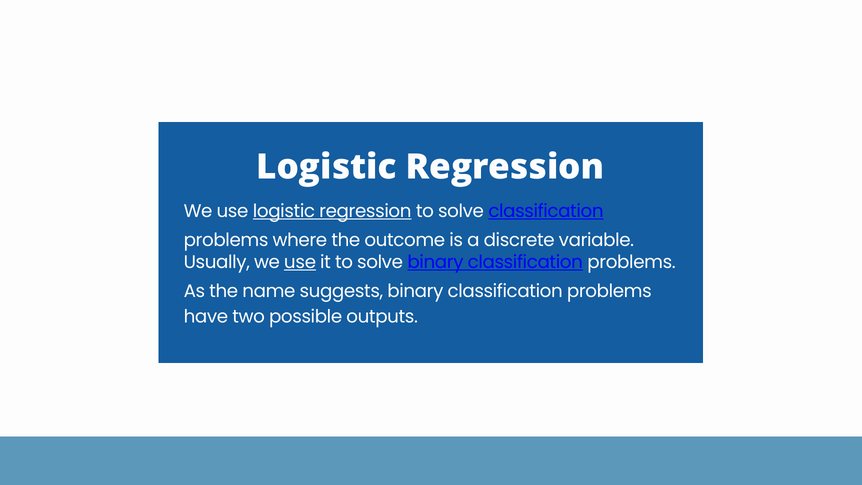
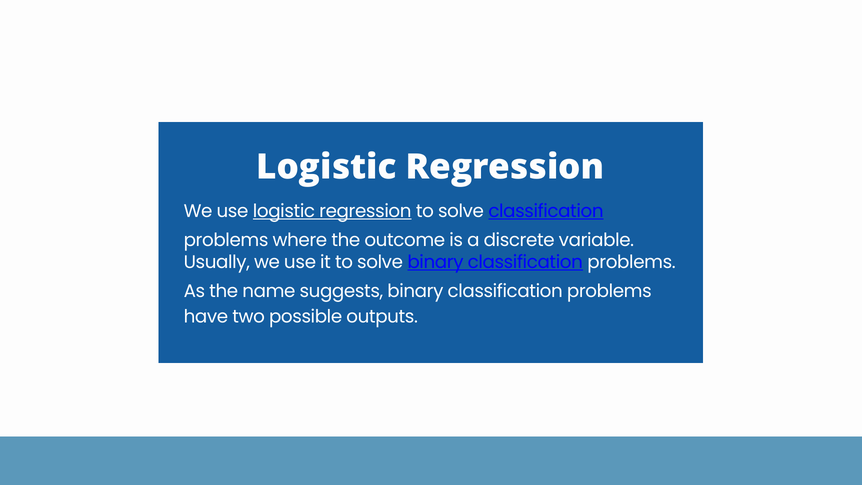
use underline: present -> none (300, 262)
